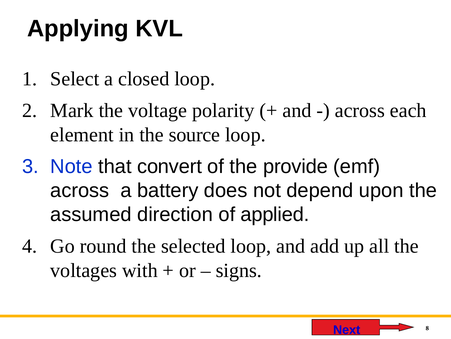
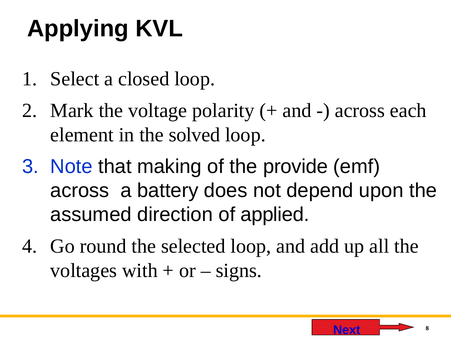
source: source -> solved (195, 134)
convert: convert -> making (169, 166)
